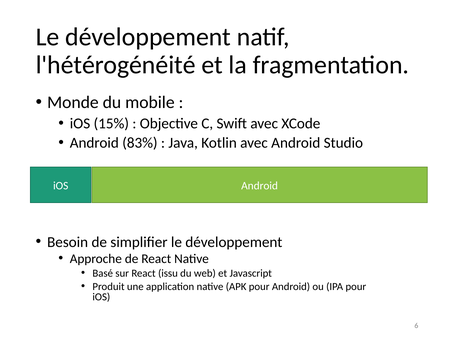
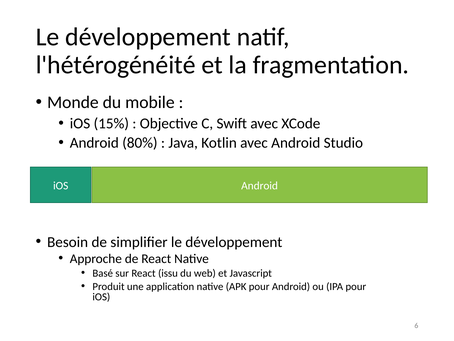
83%: 83% -> 80% (140, 143)
